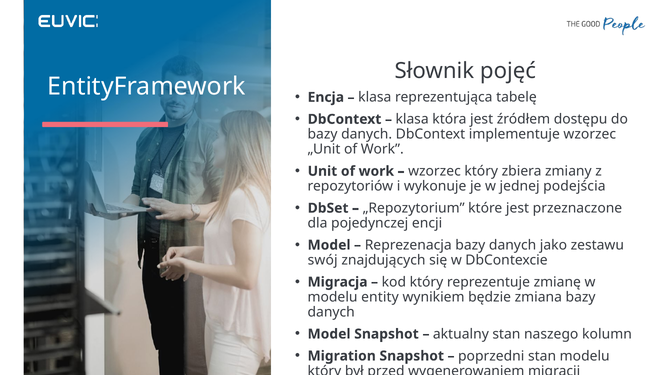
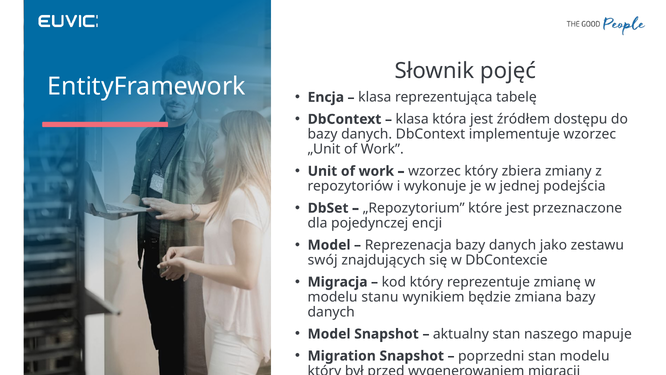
entity: entity -> stanu (380, 297)
kolumn: kolumn -> mapuje (607, 334)
